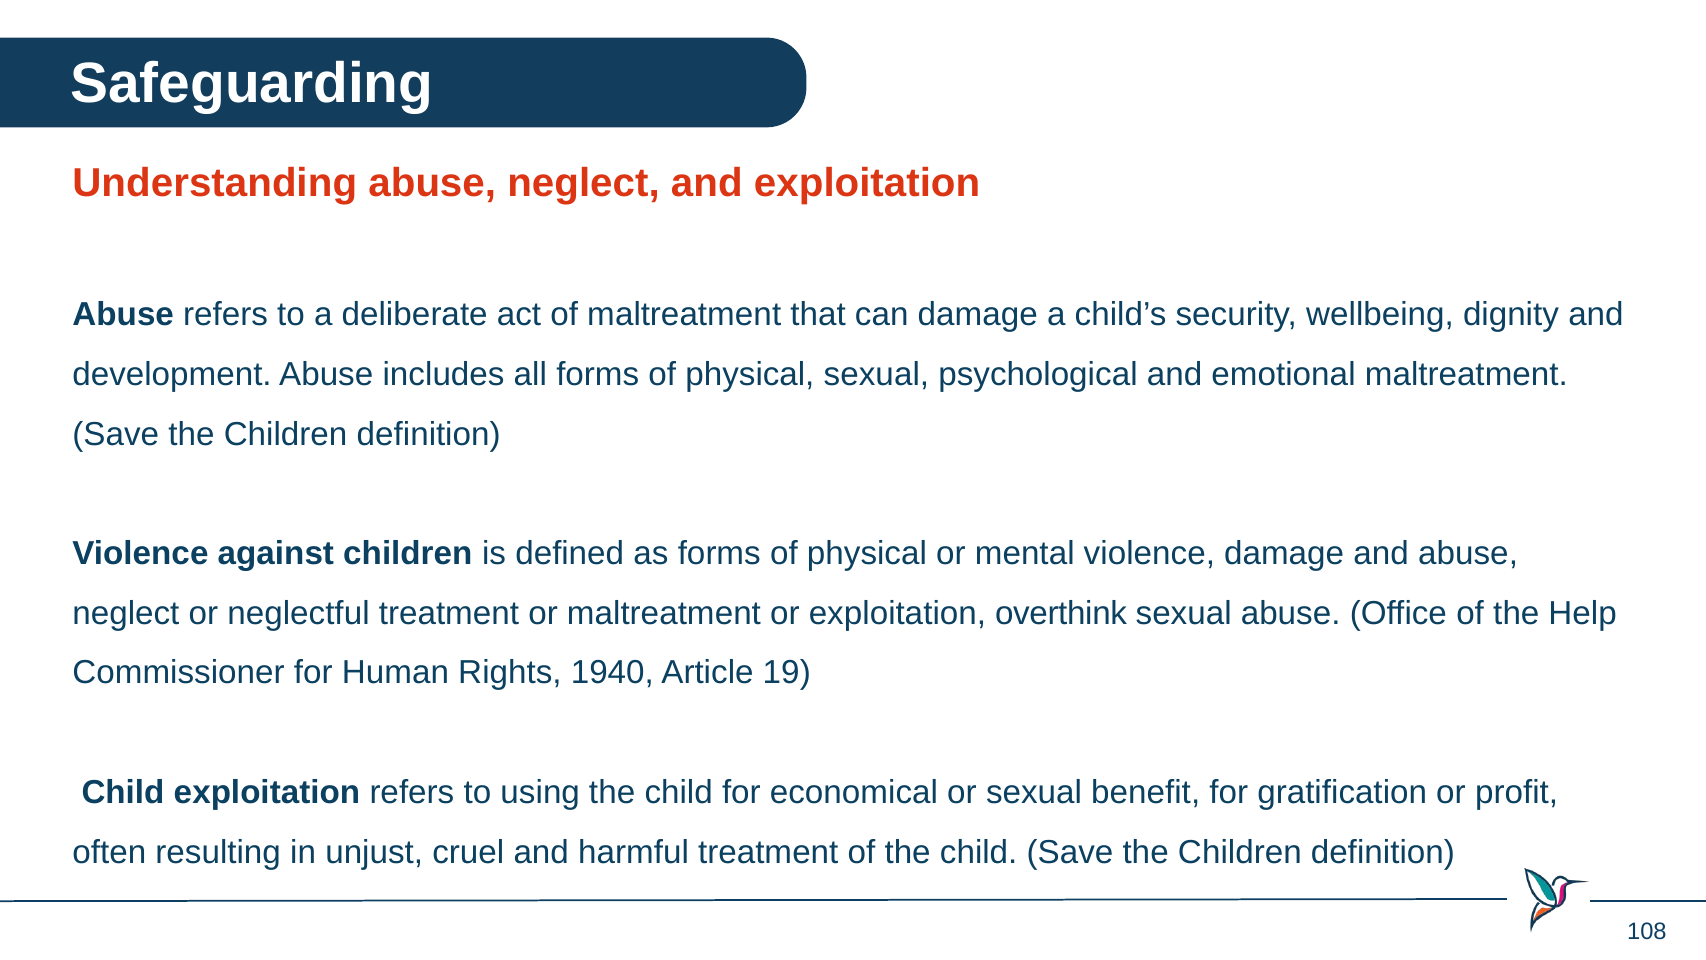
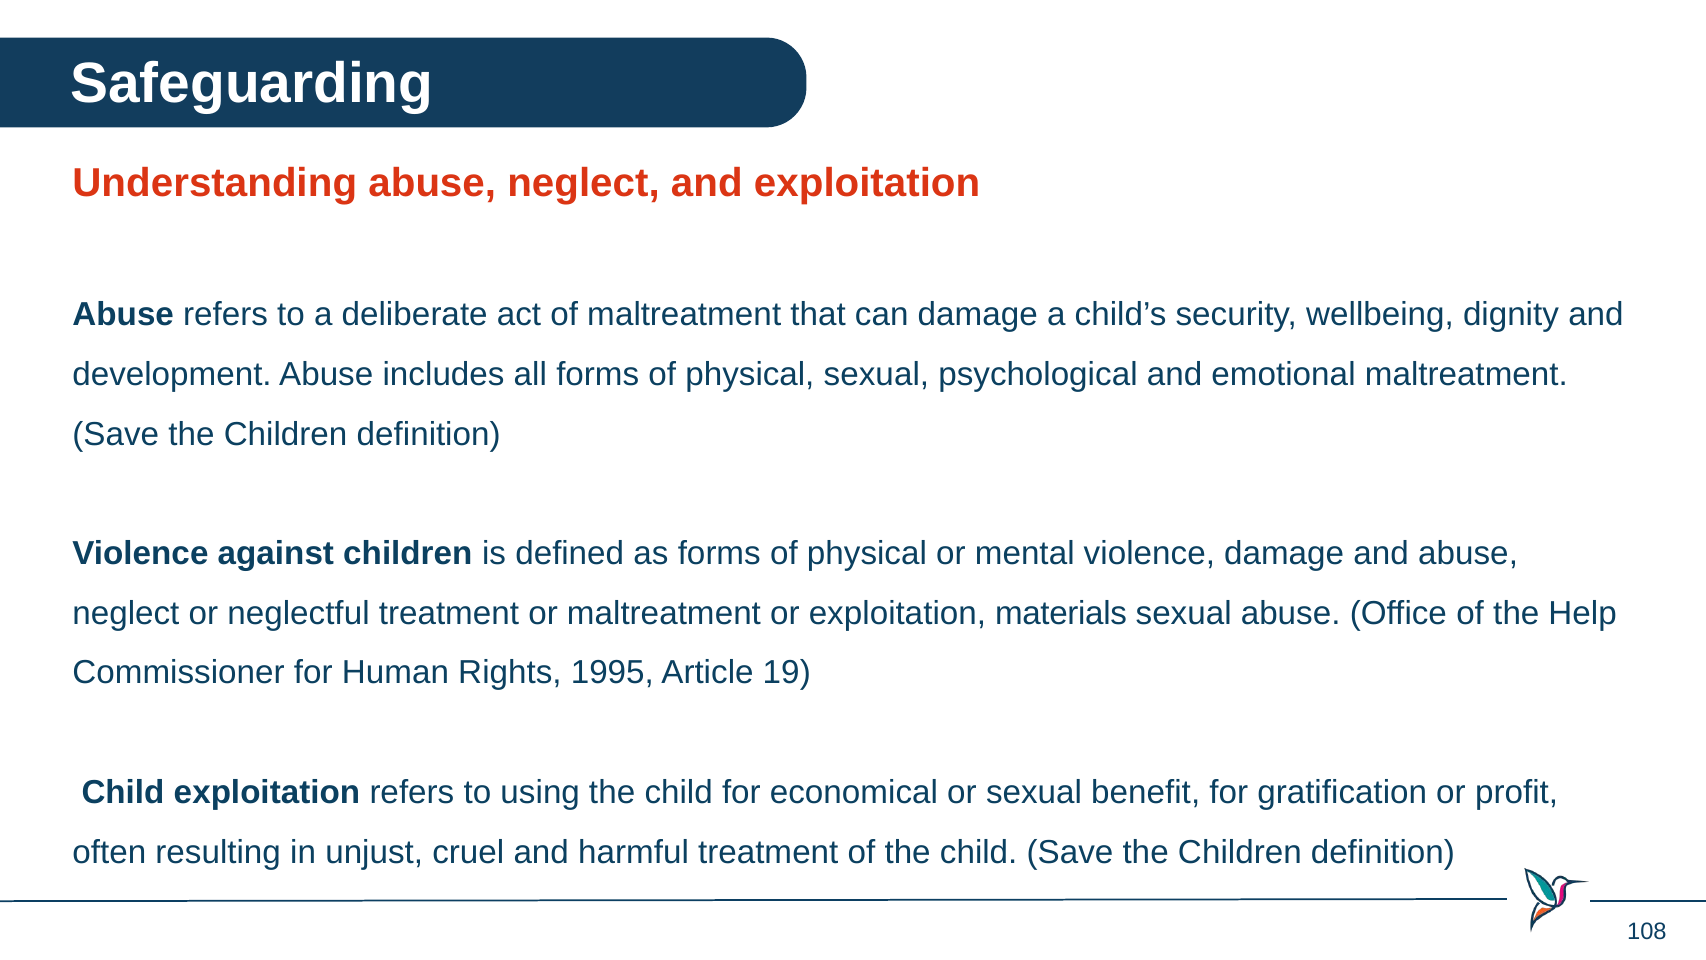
overthink: overthink -> materials (1061, 613)
1940: 1940 -> 1995 (612, 673)
